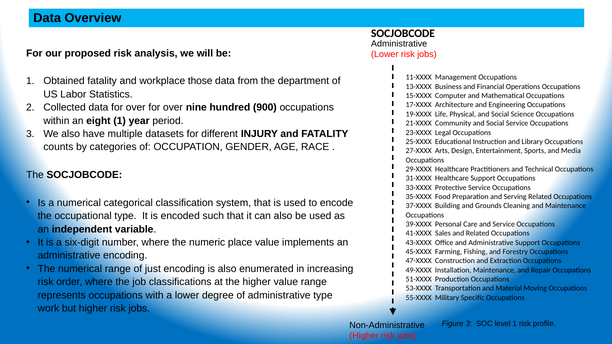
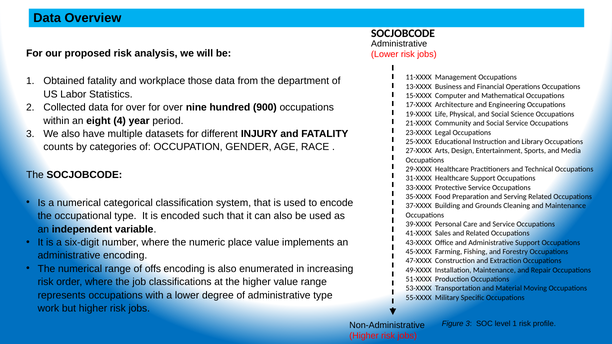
eight 1: 1 -> 4 (120, 121)
just: just -> offs (153, 269)
